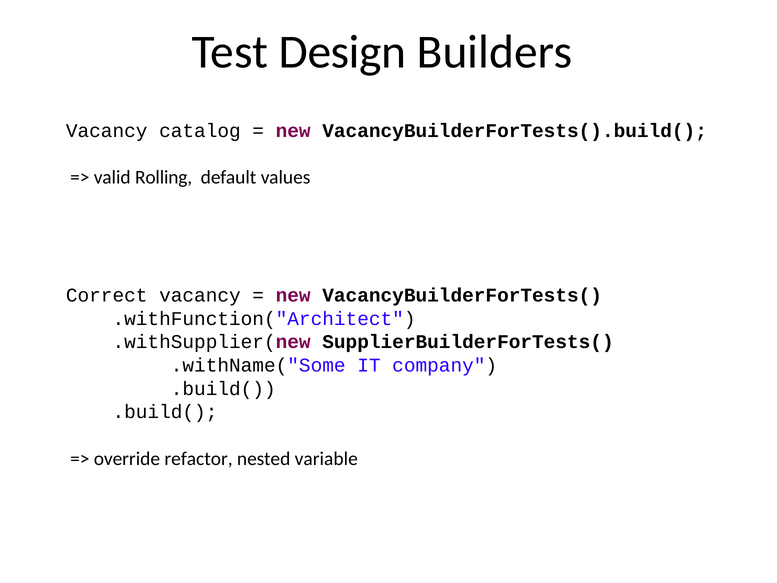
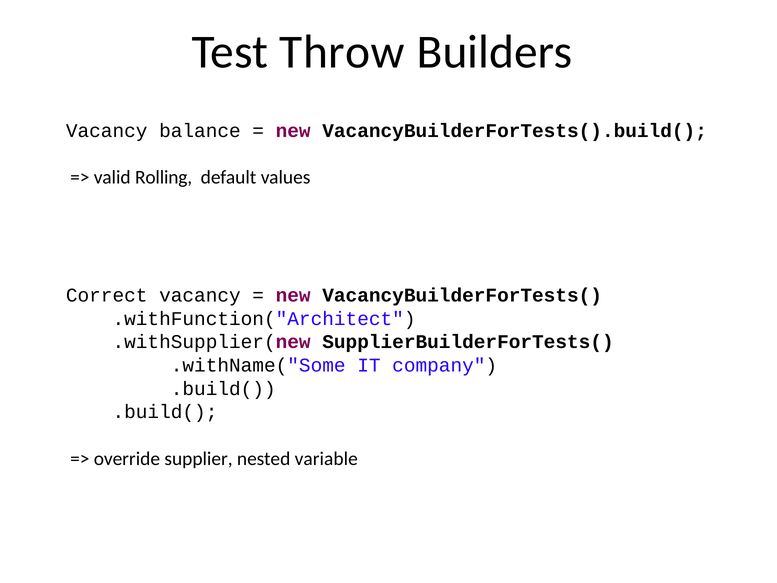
Design: Design -> Throw (342, 52)
catalog: catalog -> balance (200, 131)
refactor: refactor -> supplier (199, 458)
